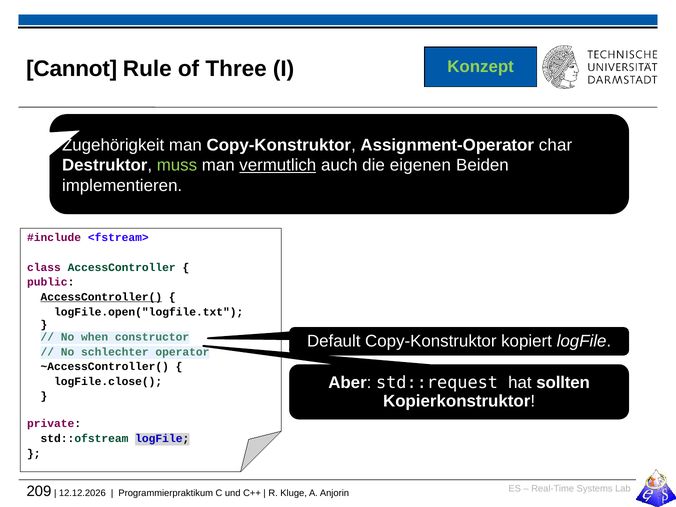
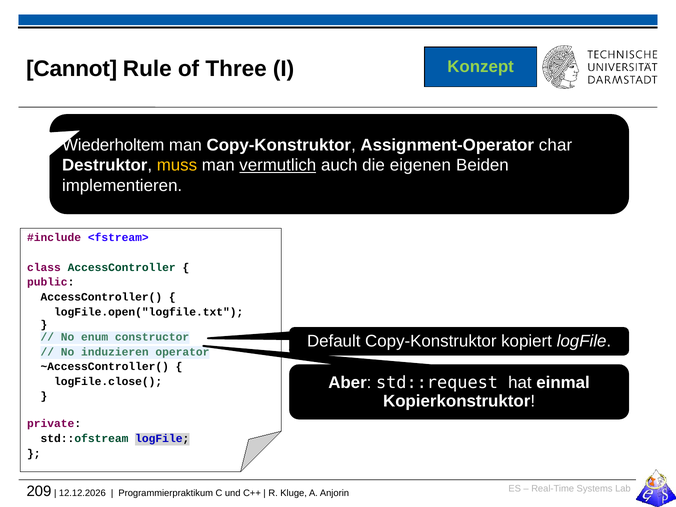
Zugehörigkeit: Zugehörigkeit -> Wiederholtem (113, 145)
muss colour: light green -> yellow (177, 165)
AccessController( underline: present -> none (101, 297)
when: when -> enum (95, 337)
schlechter: schlechter -> induzieren (115, 352)
sollten: sollten -> einmal (563, 382)
